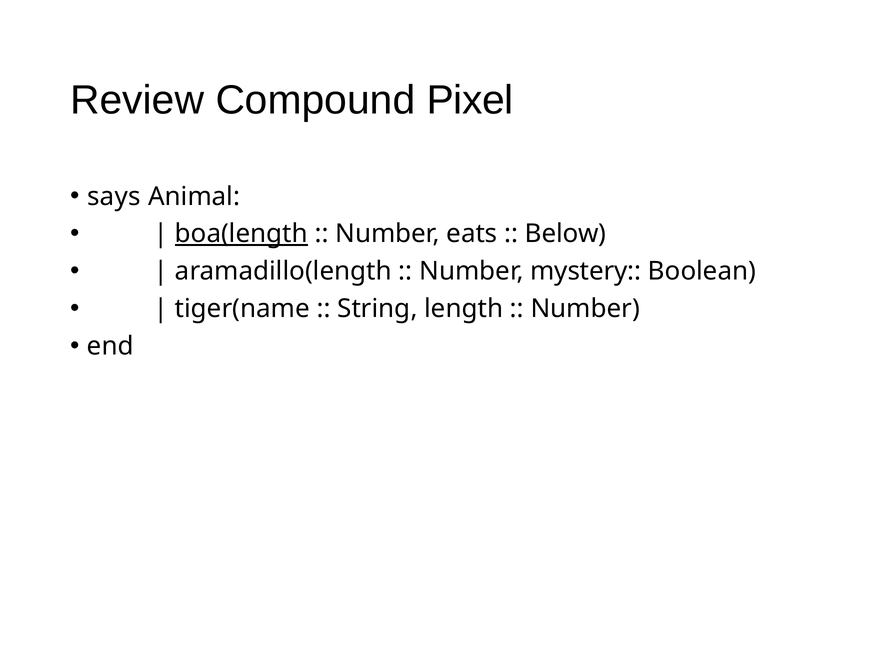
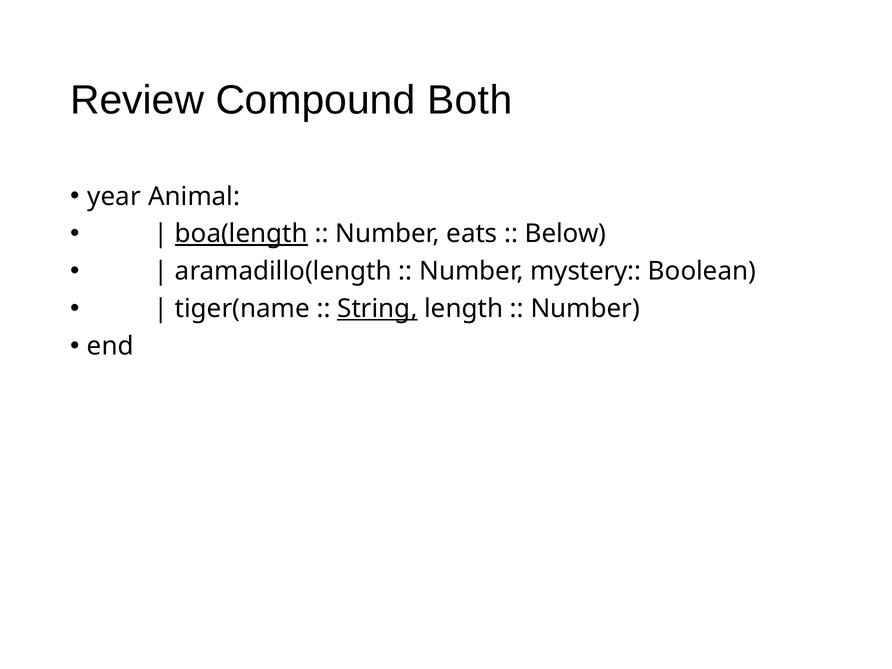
Pixel: Pixel -> Both (470, 100)
says: says -> year (114, 196)
String underline: none -> present (377, 309)
